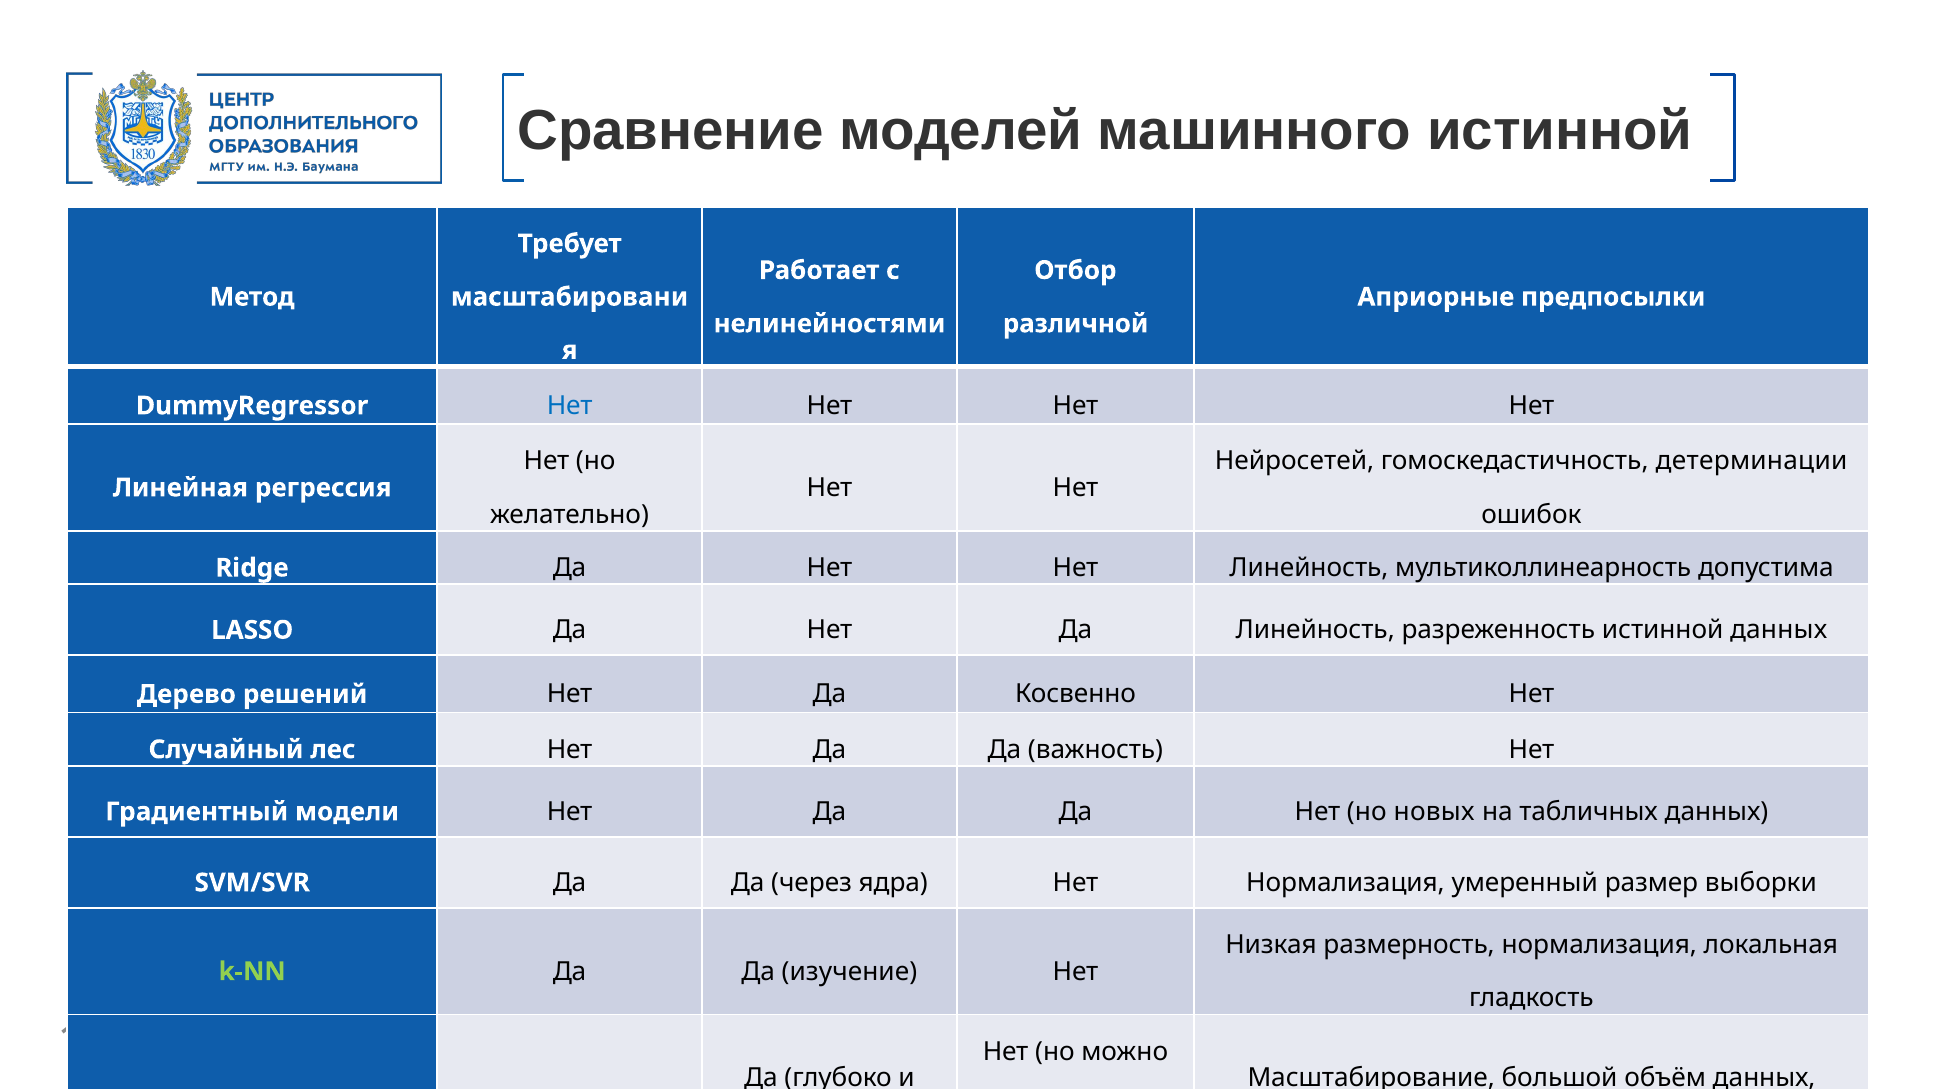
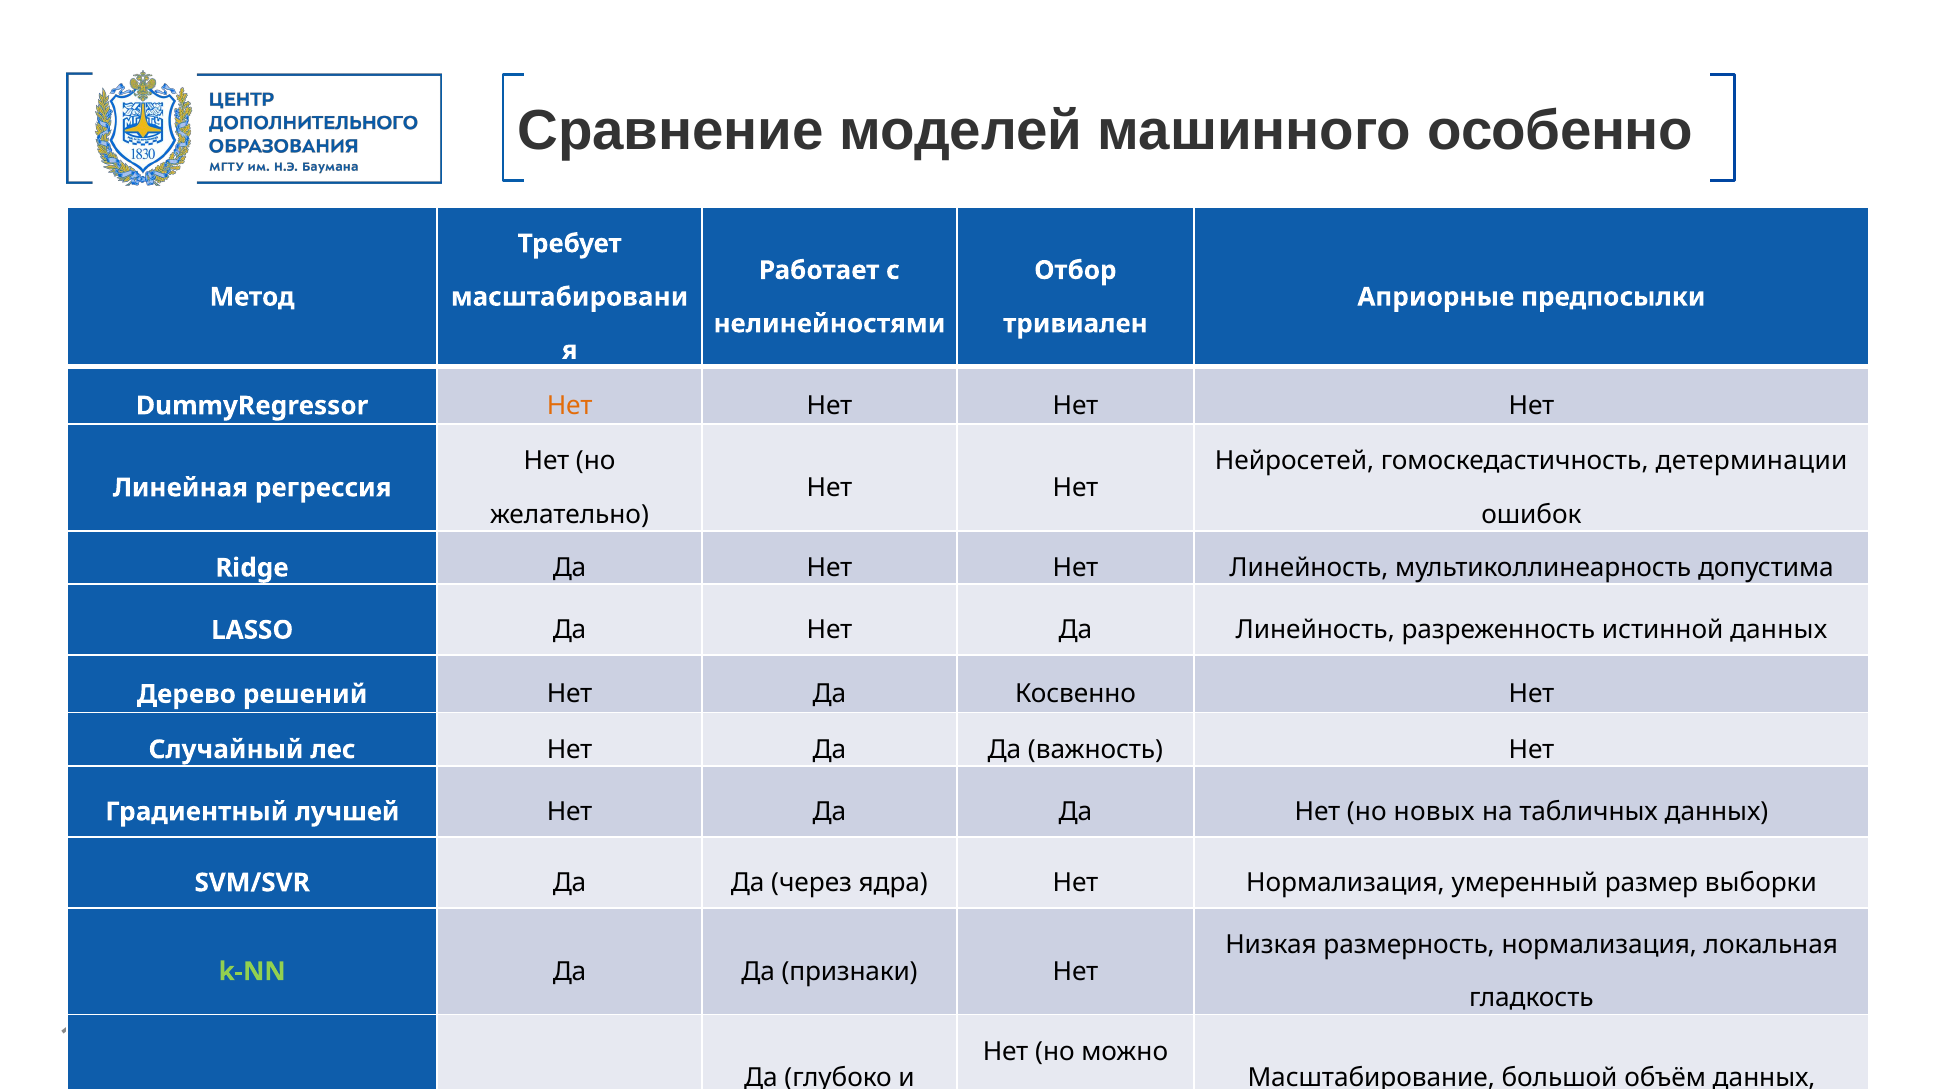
машинного истинной: истинной -> особенно (1560, 131)
различной: различной -> тривиален (1075, 324)
Нет colour: blue -> orange (570, 406)
модели: модели -> лучшей (347, 812)
Да изучение: изучение -> признаки (850, 972)
